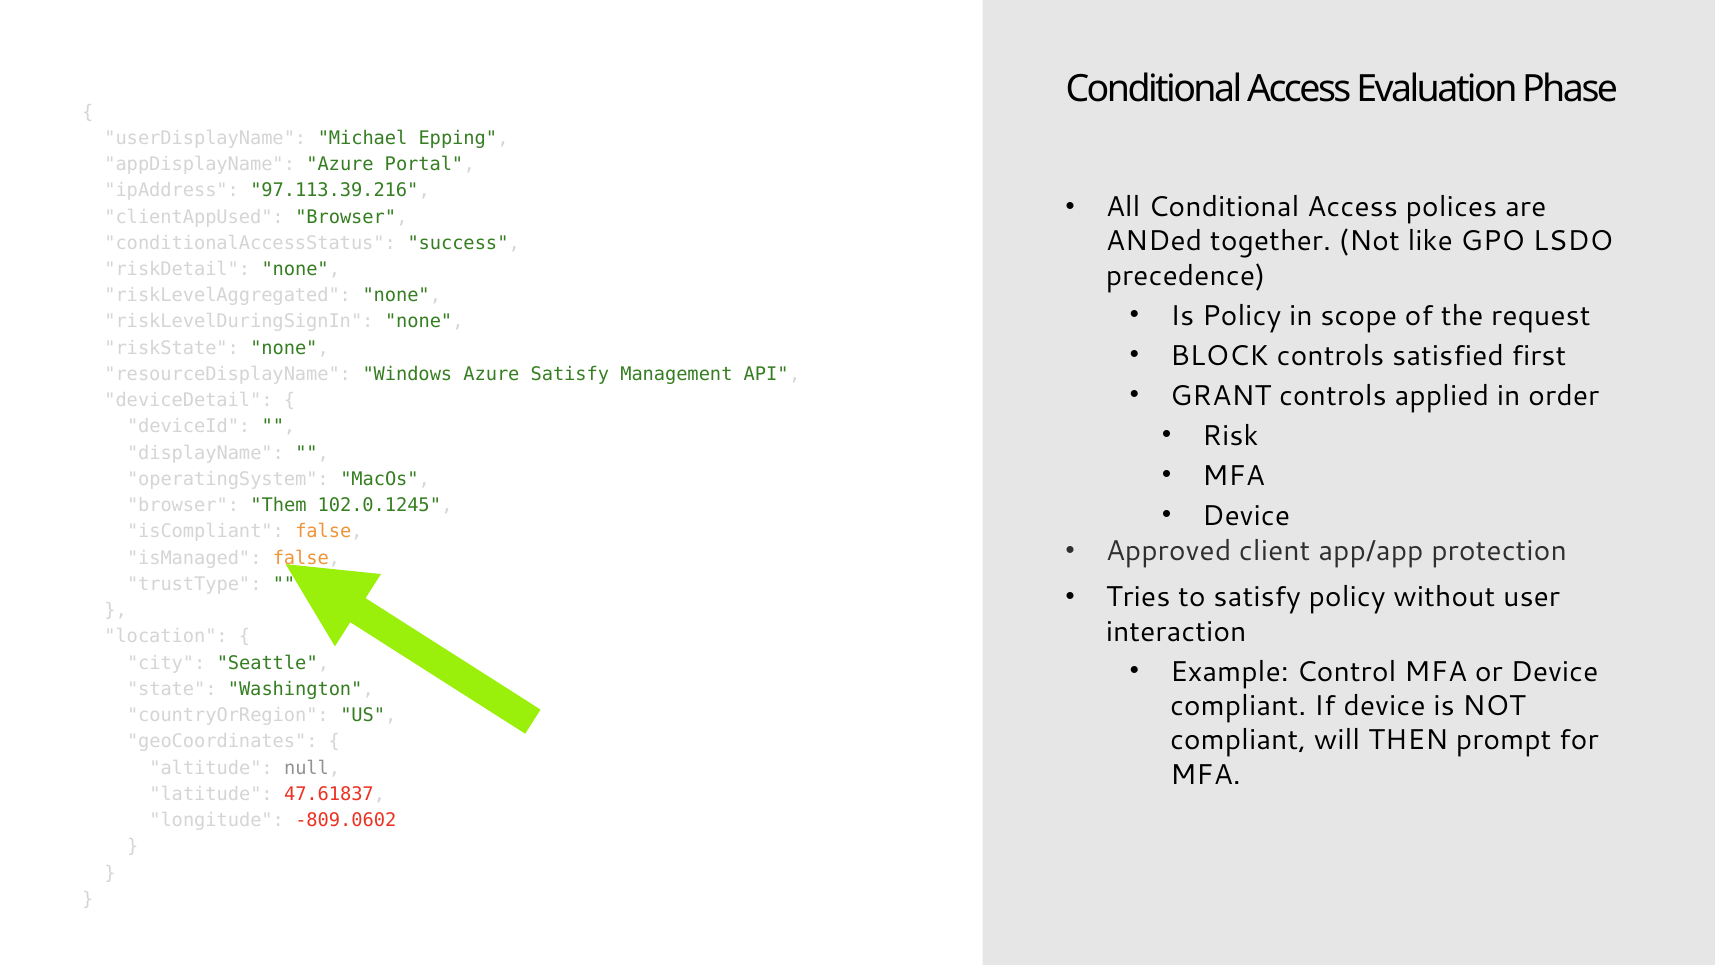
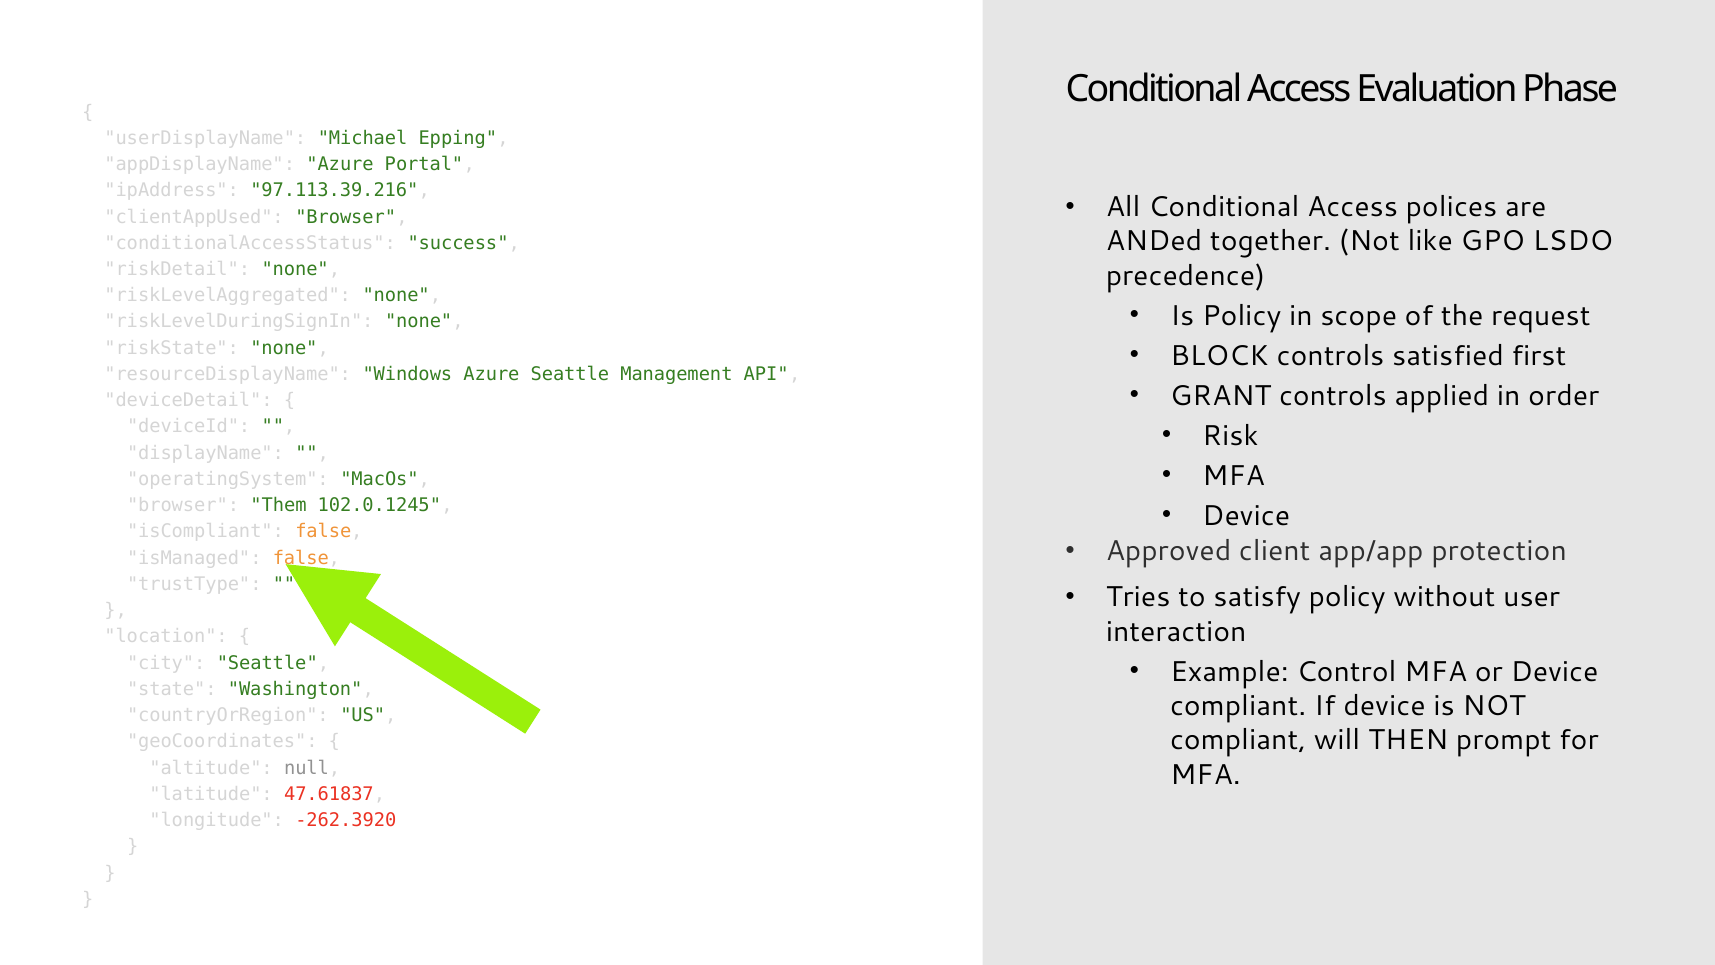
Azure Satisfy: Satisfy -> Seattle (570, 374)
-809.0602: -809.0602 -> -262.3920 (346, 820)
